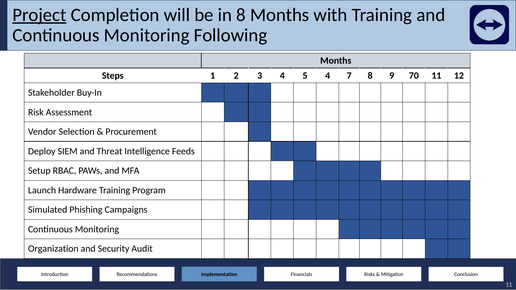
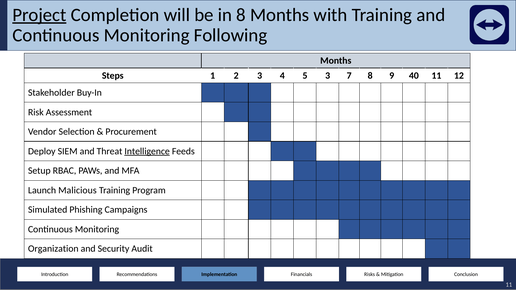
5 4: 4 -> 3 (328, 76)
70: 70 -> 40 (414, 76)
Intelligence underline: none -> present (147, 151)
Hardware: Hardware -> Malicious (77, 190)
